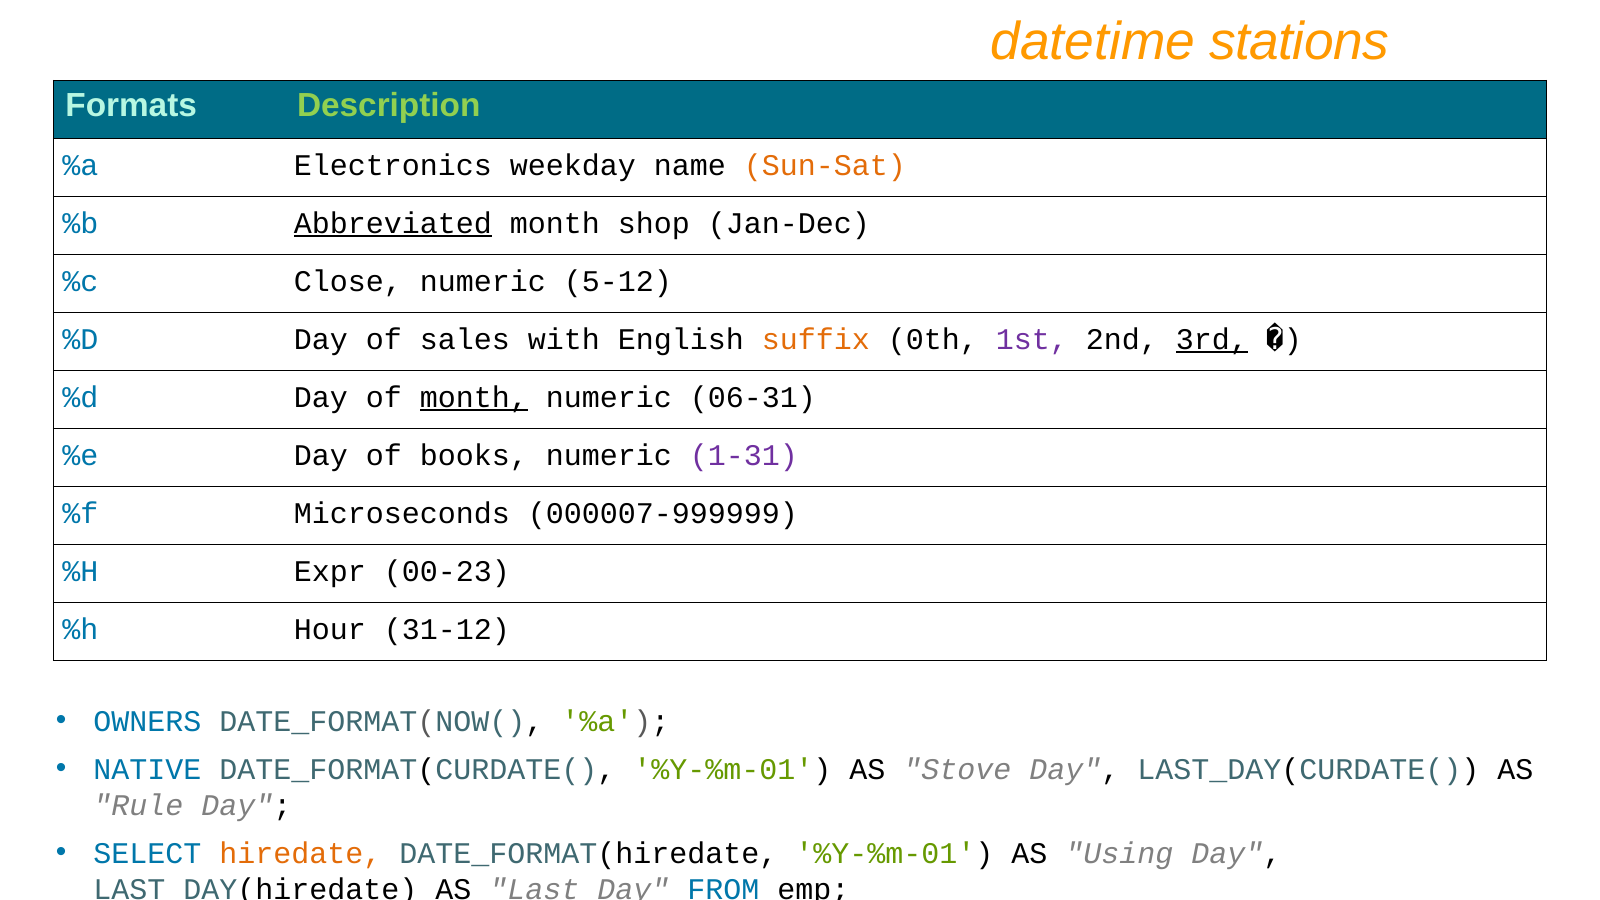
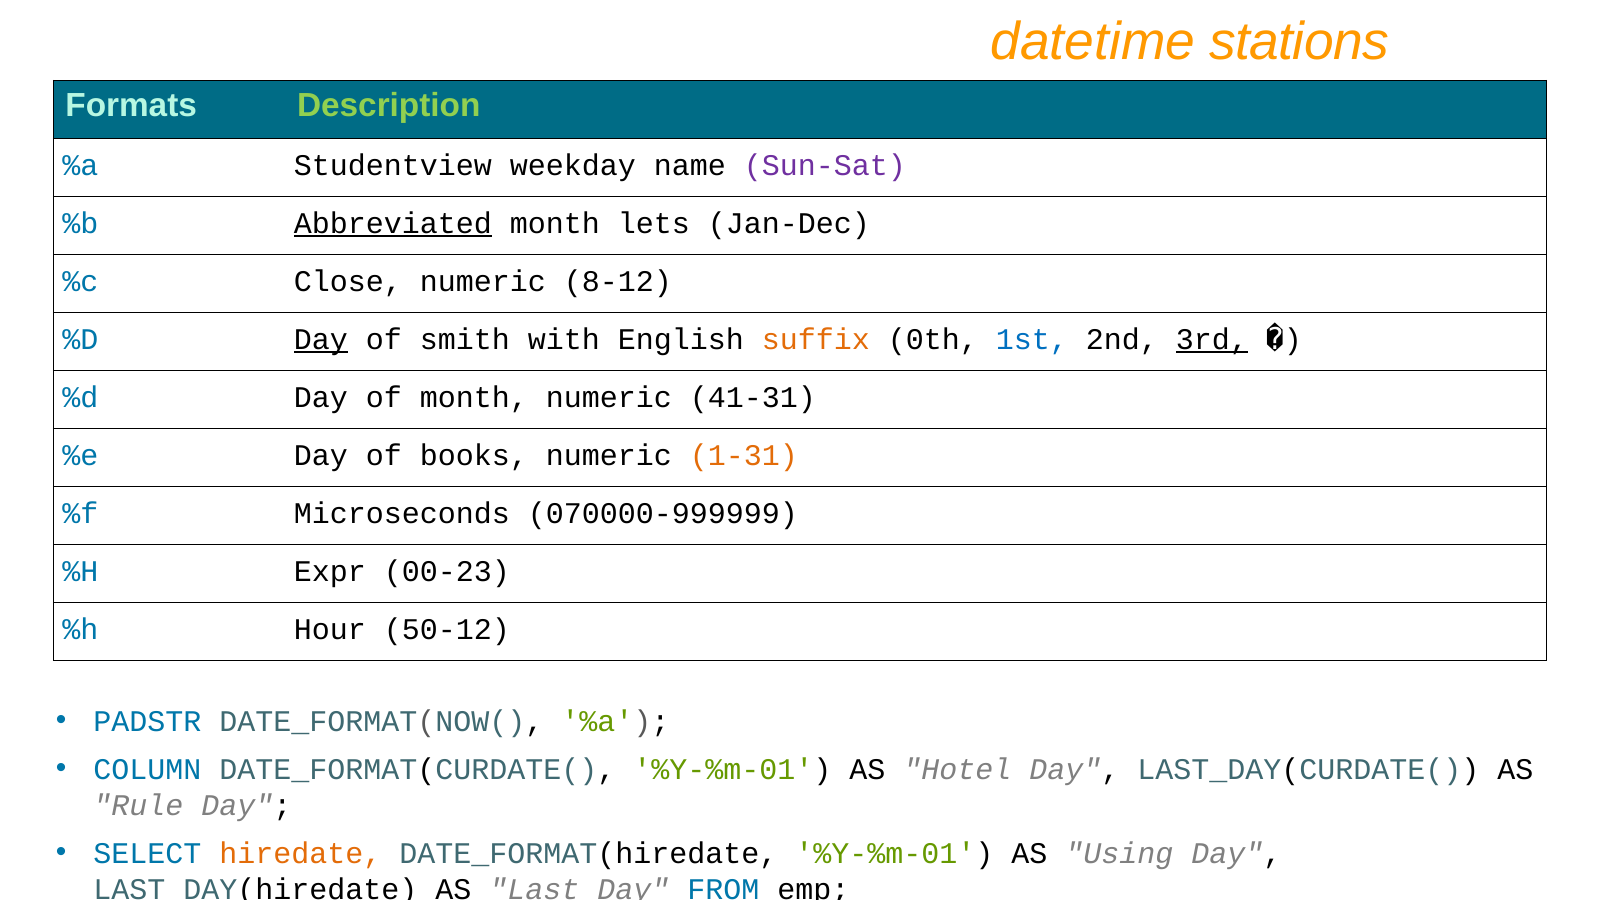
Electronics: Electronics -> Studentview (393, 165)
Sun-Sat colour: orange -> purple (825, 165)
shop: shop -> lets (654, 223)
5-12: 5-12 -> 8-12 (618, 281)
Day underline: none -> present (321, 339)
sales: sales -> smith (465, 339)
1st colour: purple -> blue (1032, 339)
month underline: present -> none (474, 397)
06-31: 06-31 -> 41-31 (753, 397)
1-31 colour: purple -> orange (744, 455)
000007-999999: 000007-999999 -> 070000-999999 (663, 514)
31-12: 31-12 -> 50-12 (447, 630)
OWNERS: OWNERS -> PADSTR (147, 722)
NATIVE: NATIVE -> COLUMN (147, 770)
Stove: Stove -> Hotel (957, 770)
